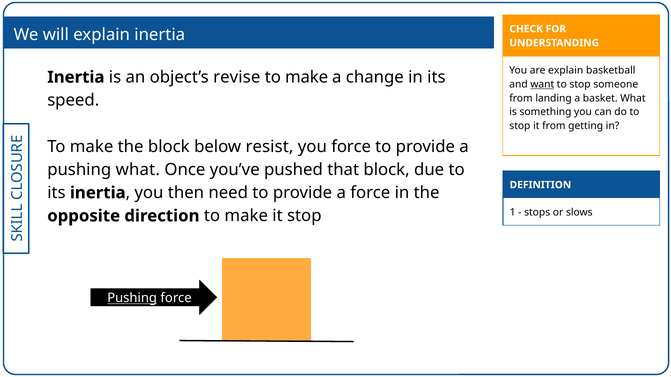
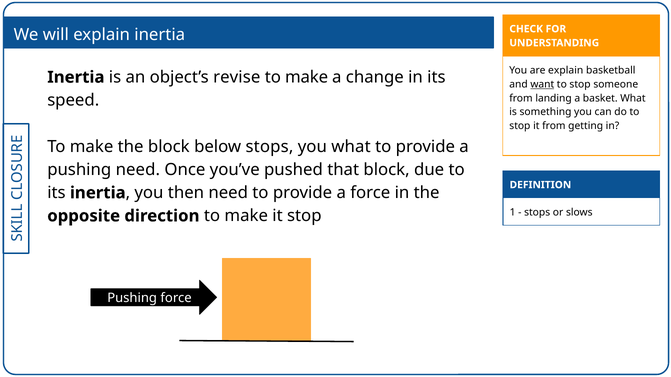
below resist: resist -> stops (269, 147)
you force: force -> what (351, 147)
pushing what: what -> need (138, 170)
Pushing underline: present -> none (132, 299)
